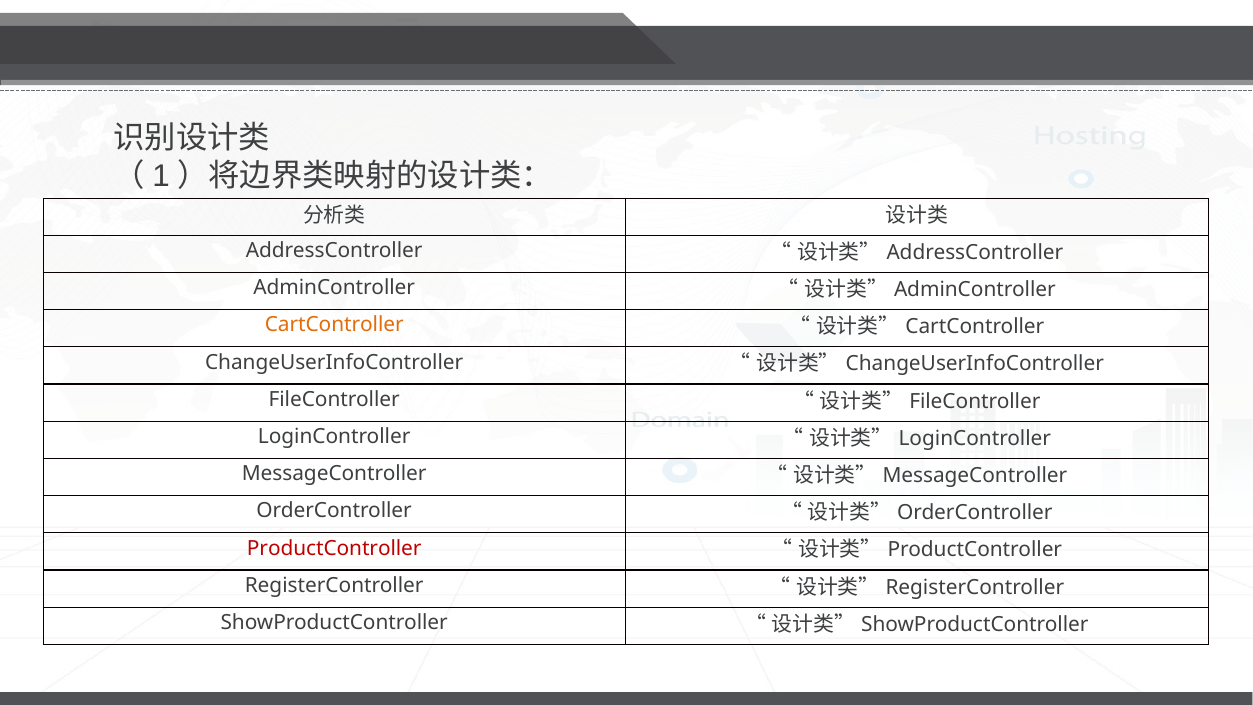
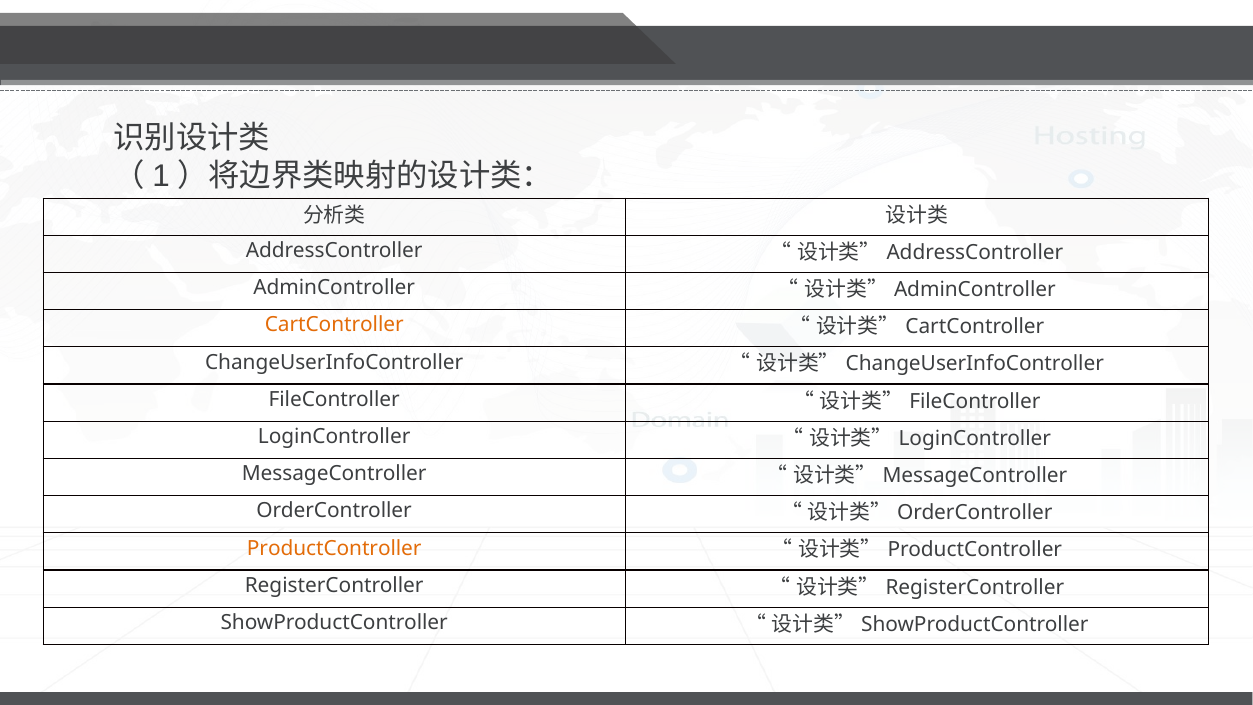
ProductController colour: red -> orange (334, 548)
